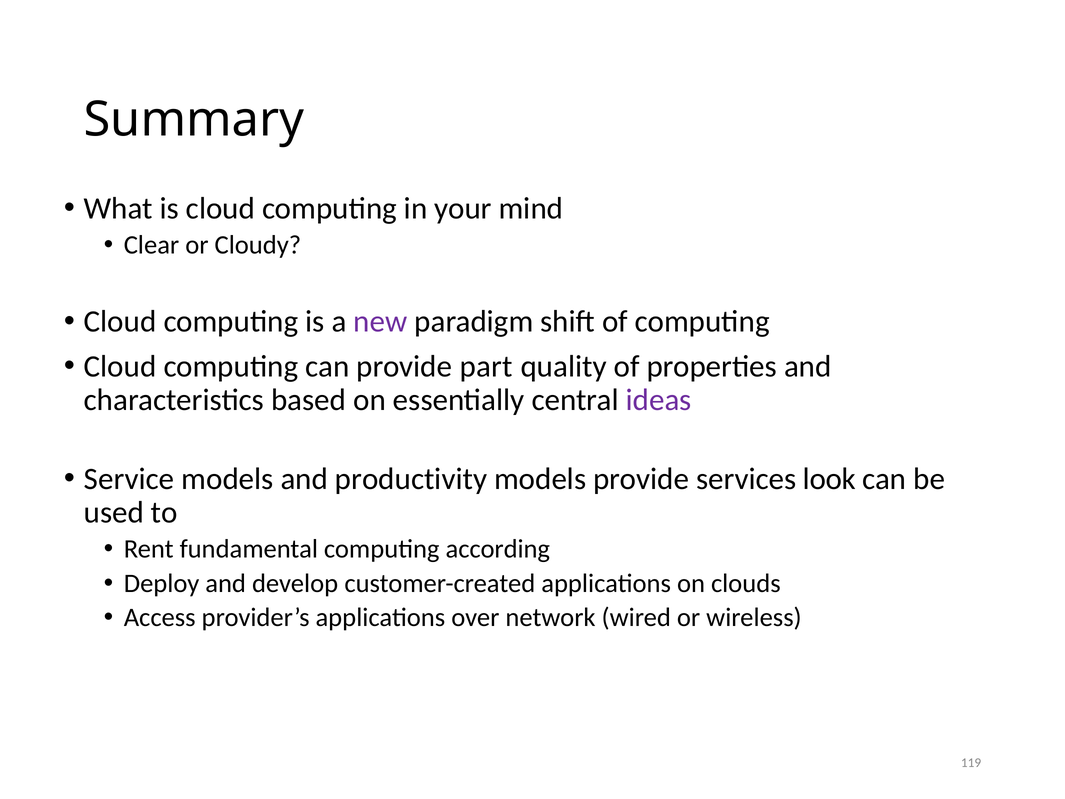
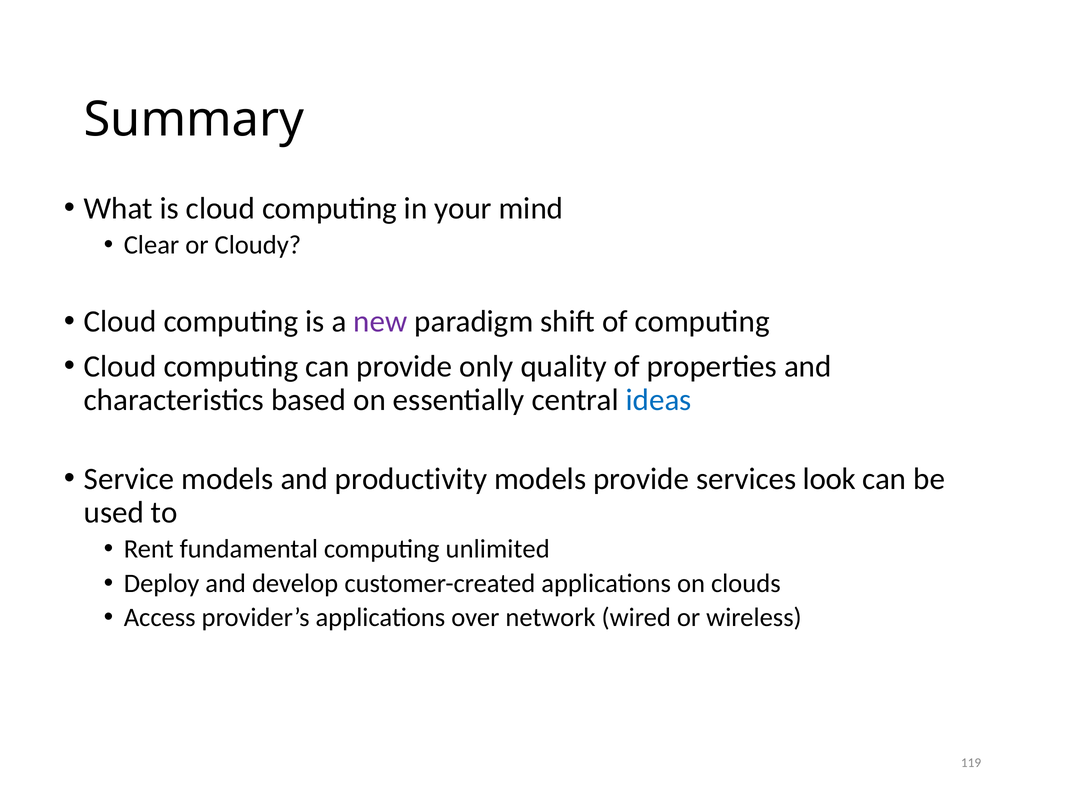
part: part -> only (486, 366)
ideas colour: purple -> blue (659, 400)
according: according -> unlimited (498, 549)
